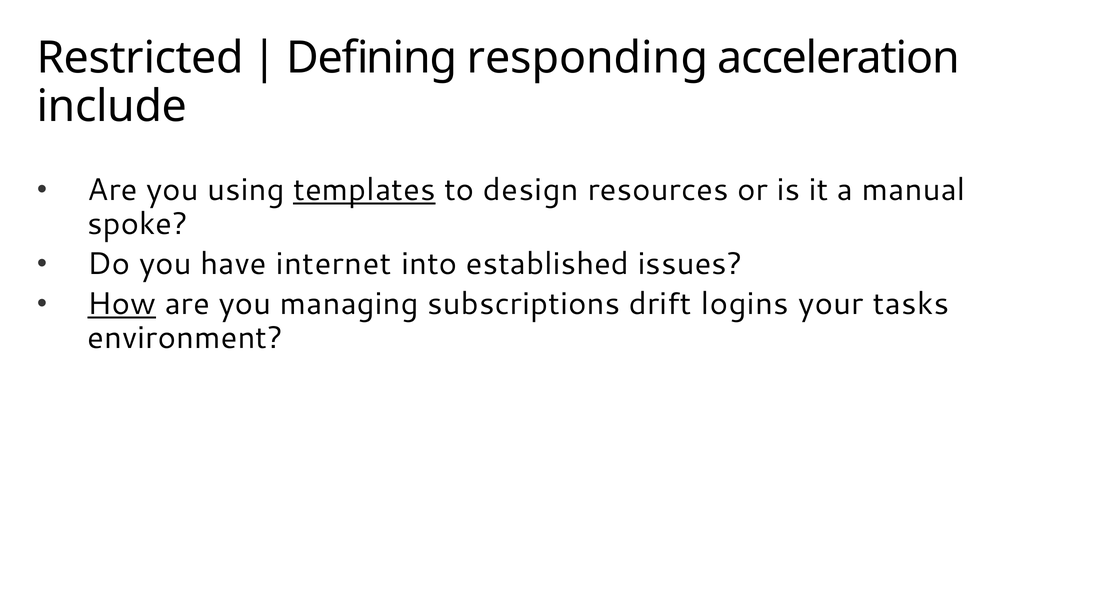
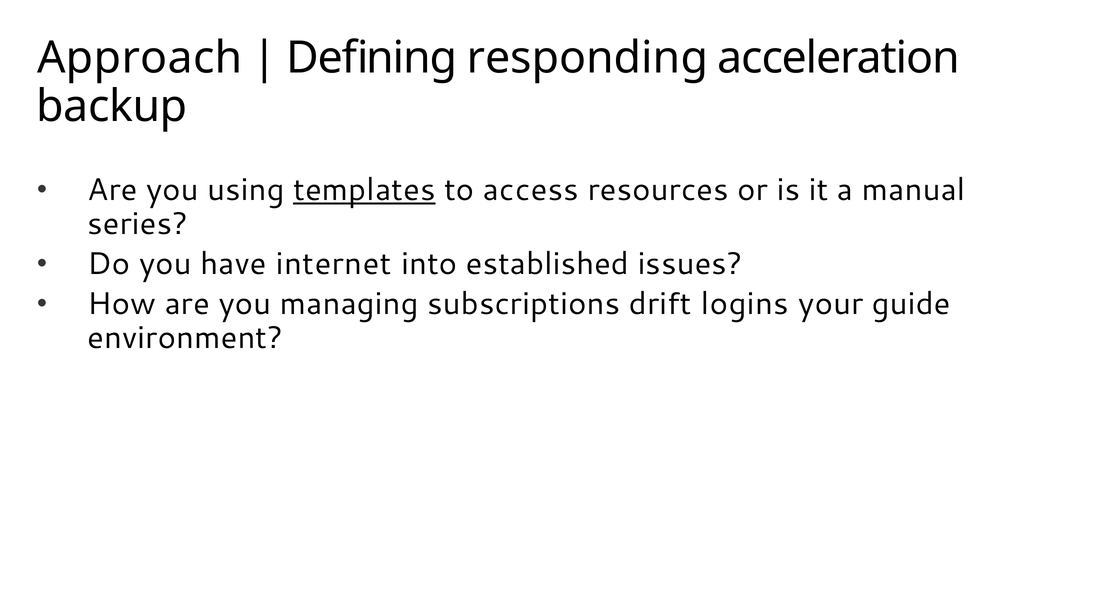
Restricted: Restricted -> Approach (140, 58)
include: include -> backup (112, 106)
design: design -> access (531, 190)
spoke: spoke -> series (138, 224)
How underline: present -> none (122, 304)
tasks: tasks -> guide (911, 304)
